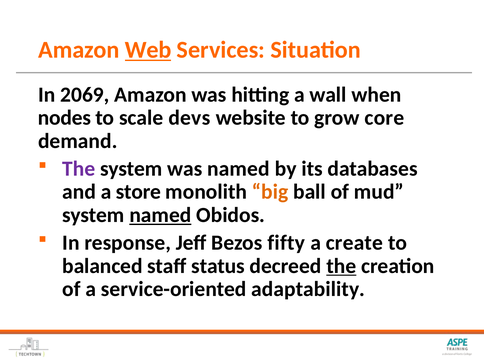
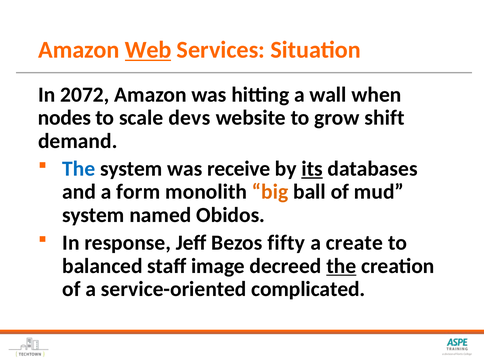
2069: 2069 -> 2072 (85, 95)
core: core -> shift (384, 118)
The colour: purple -> blue (79, 169)
was named: named -> receive (239, 169)
its underline: none -> present (312, 169)
store: store -> form (138, 192)
named underline: present -> none (160, 215)
status: status -> image (218, 266)
adaptability: adaptability -> complicated (308, 289)
